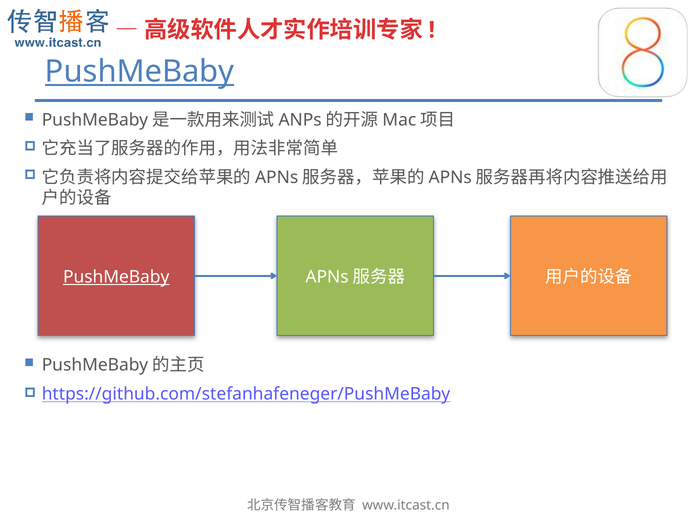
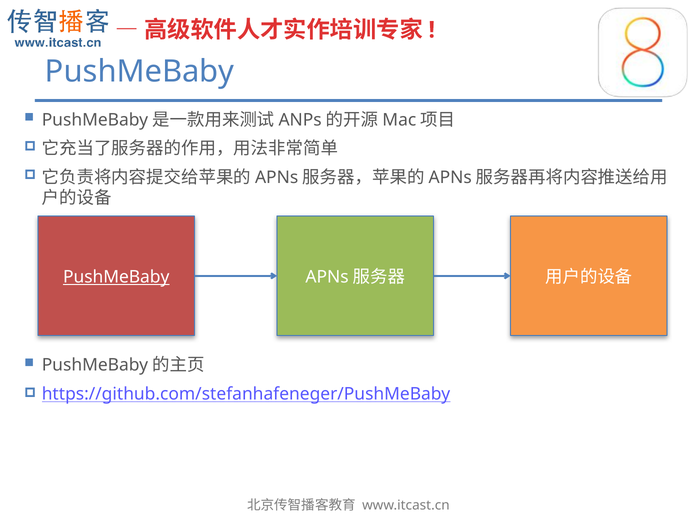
PushMeBaby underline: present -> none (140, 72)
